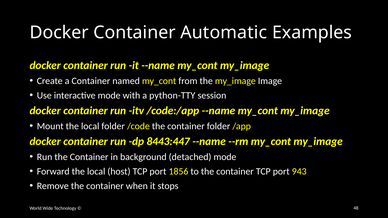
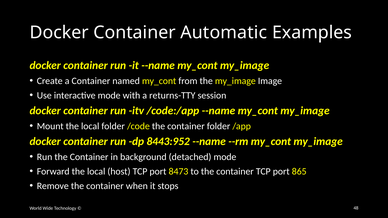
python-TTY: python-TTY -> returns-TTY (172, 95)
8443:447: 8443:447 -> 8443:952 (168, 142)
1856: 1856 -> 8473 (178, 172)
943: 943 -> 865 (299, 172)
